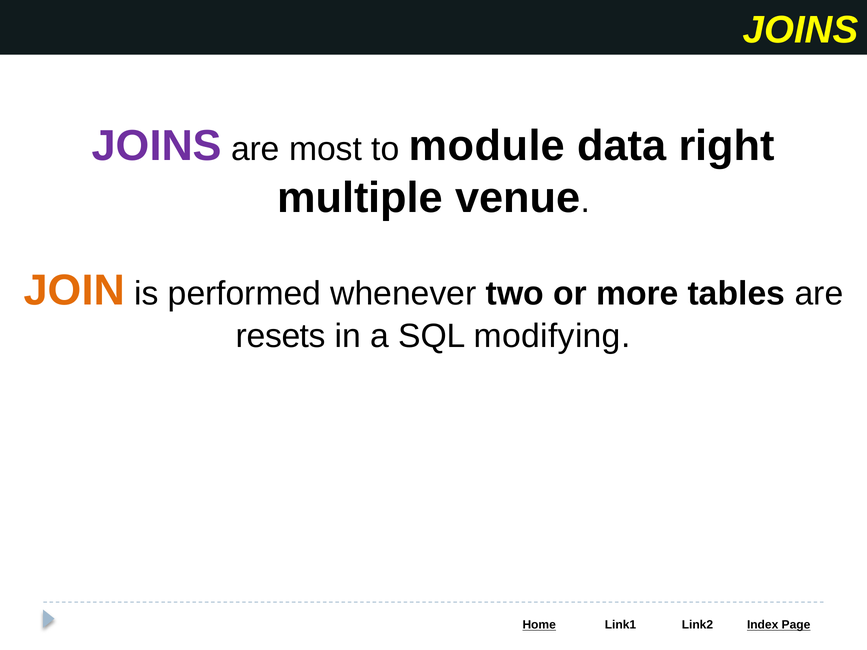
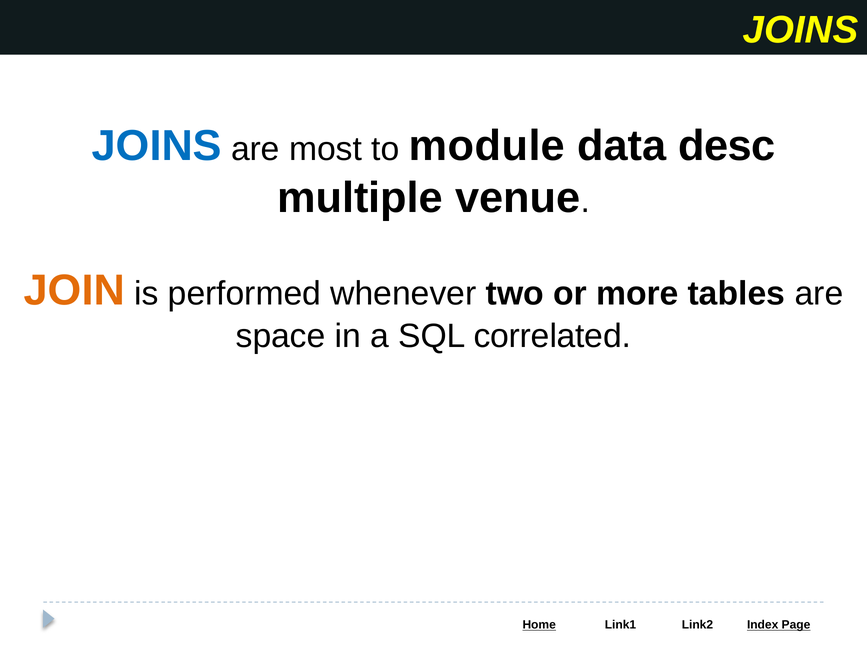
JOINS colour: purple -> blue (157, 146)
right: right -> desc (727, 146)
resets: resets -> space (281, 336)
modifying: modifying -> correlated (552, 336)
